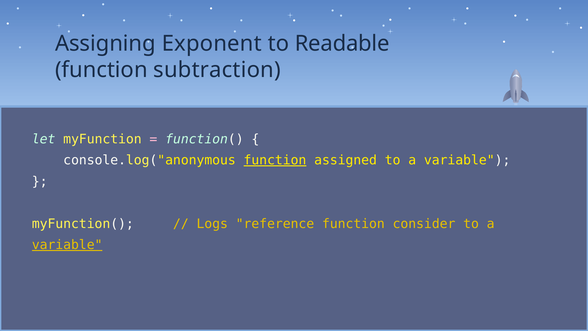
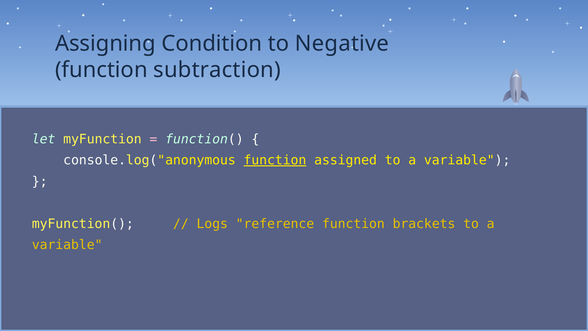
Exponent: Exponent -> Condition (212, 43)
Readable: Readable -> Negative (342, 43)
consider: consider -> brackets (424, 224)
variable underline: present -> none (67, 245)
